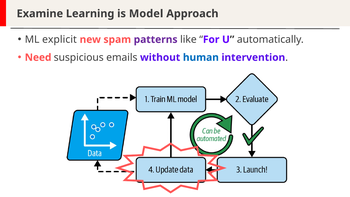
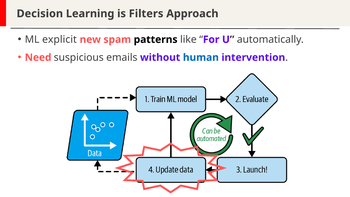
Examine: Examine -> Decision (40, 14)
Model: Model -> Filters (146, 14)
patterns colour: purple -> black (156, 40)
